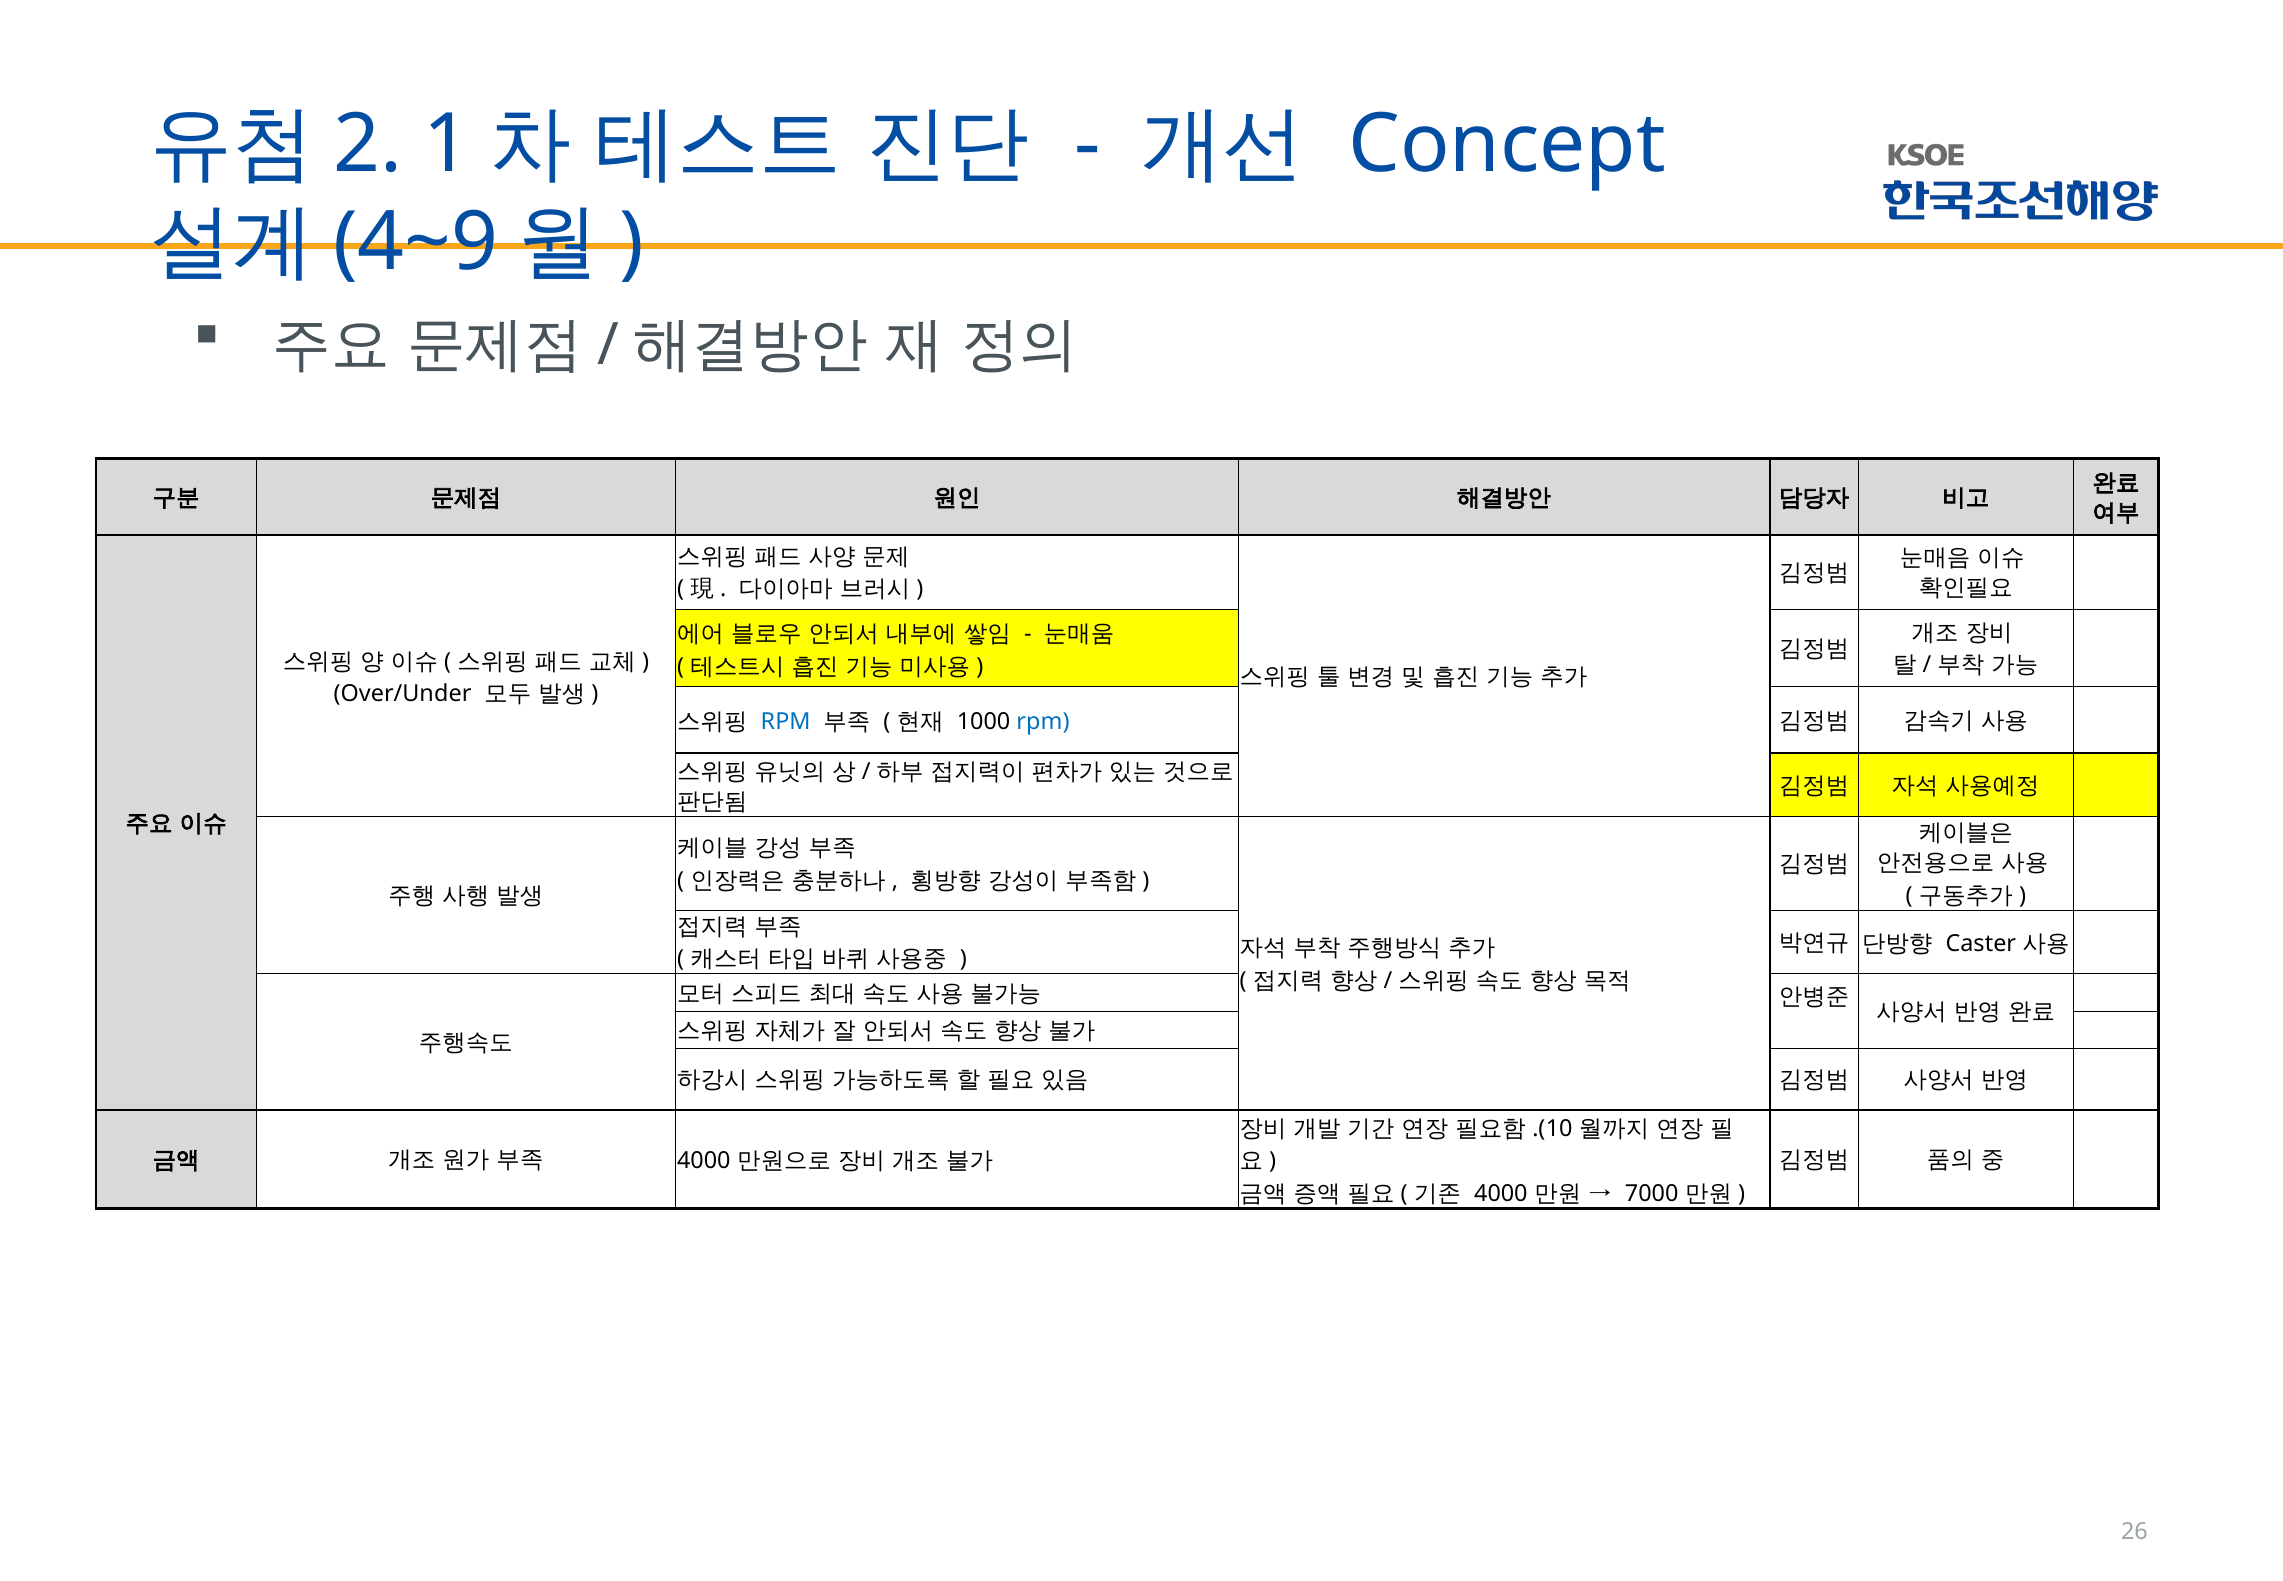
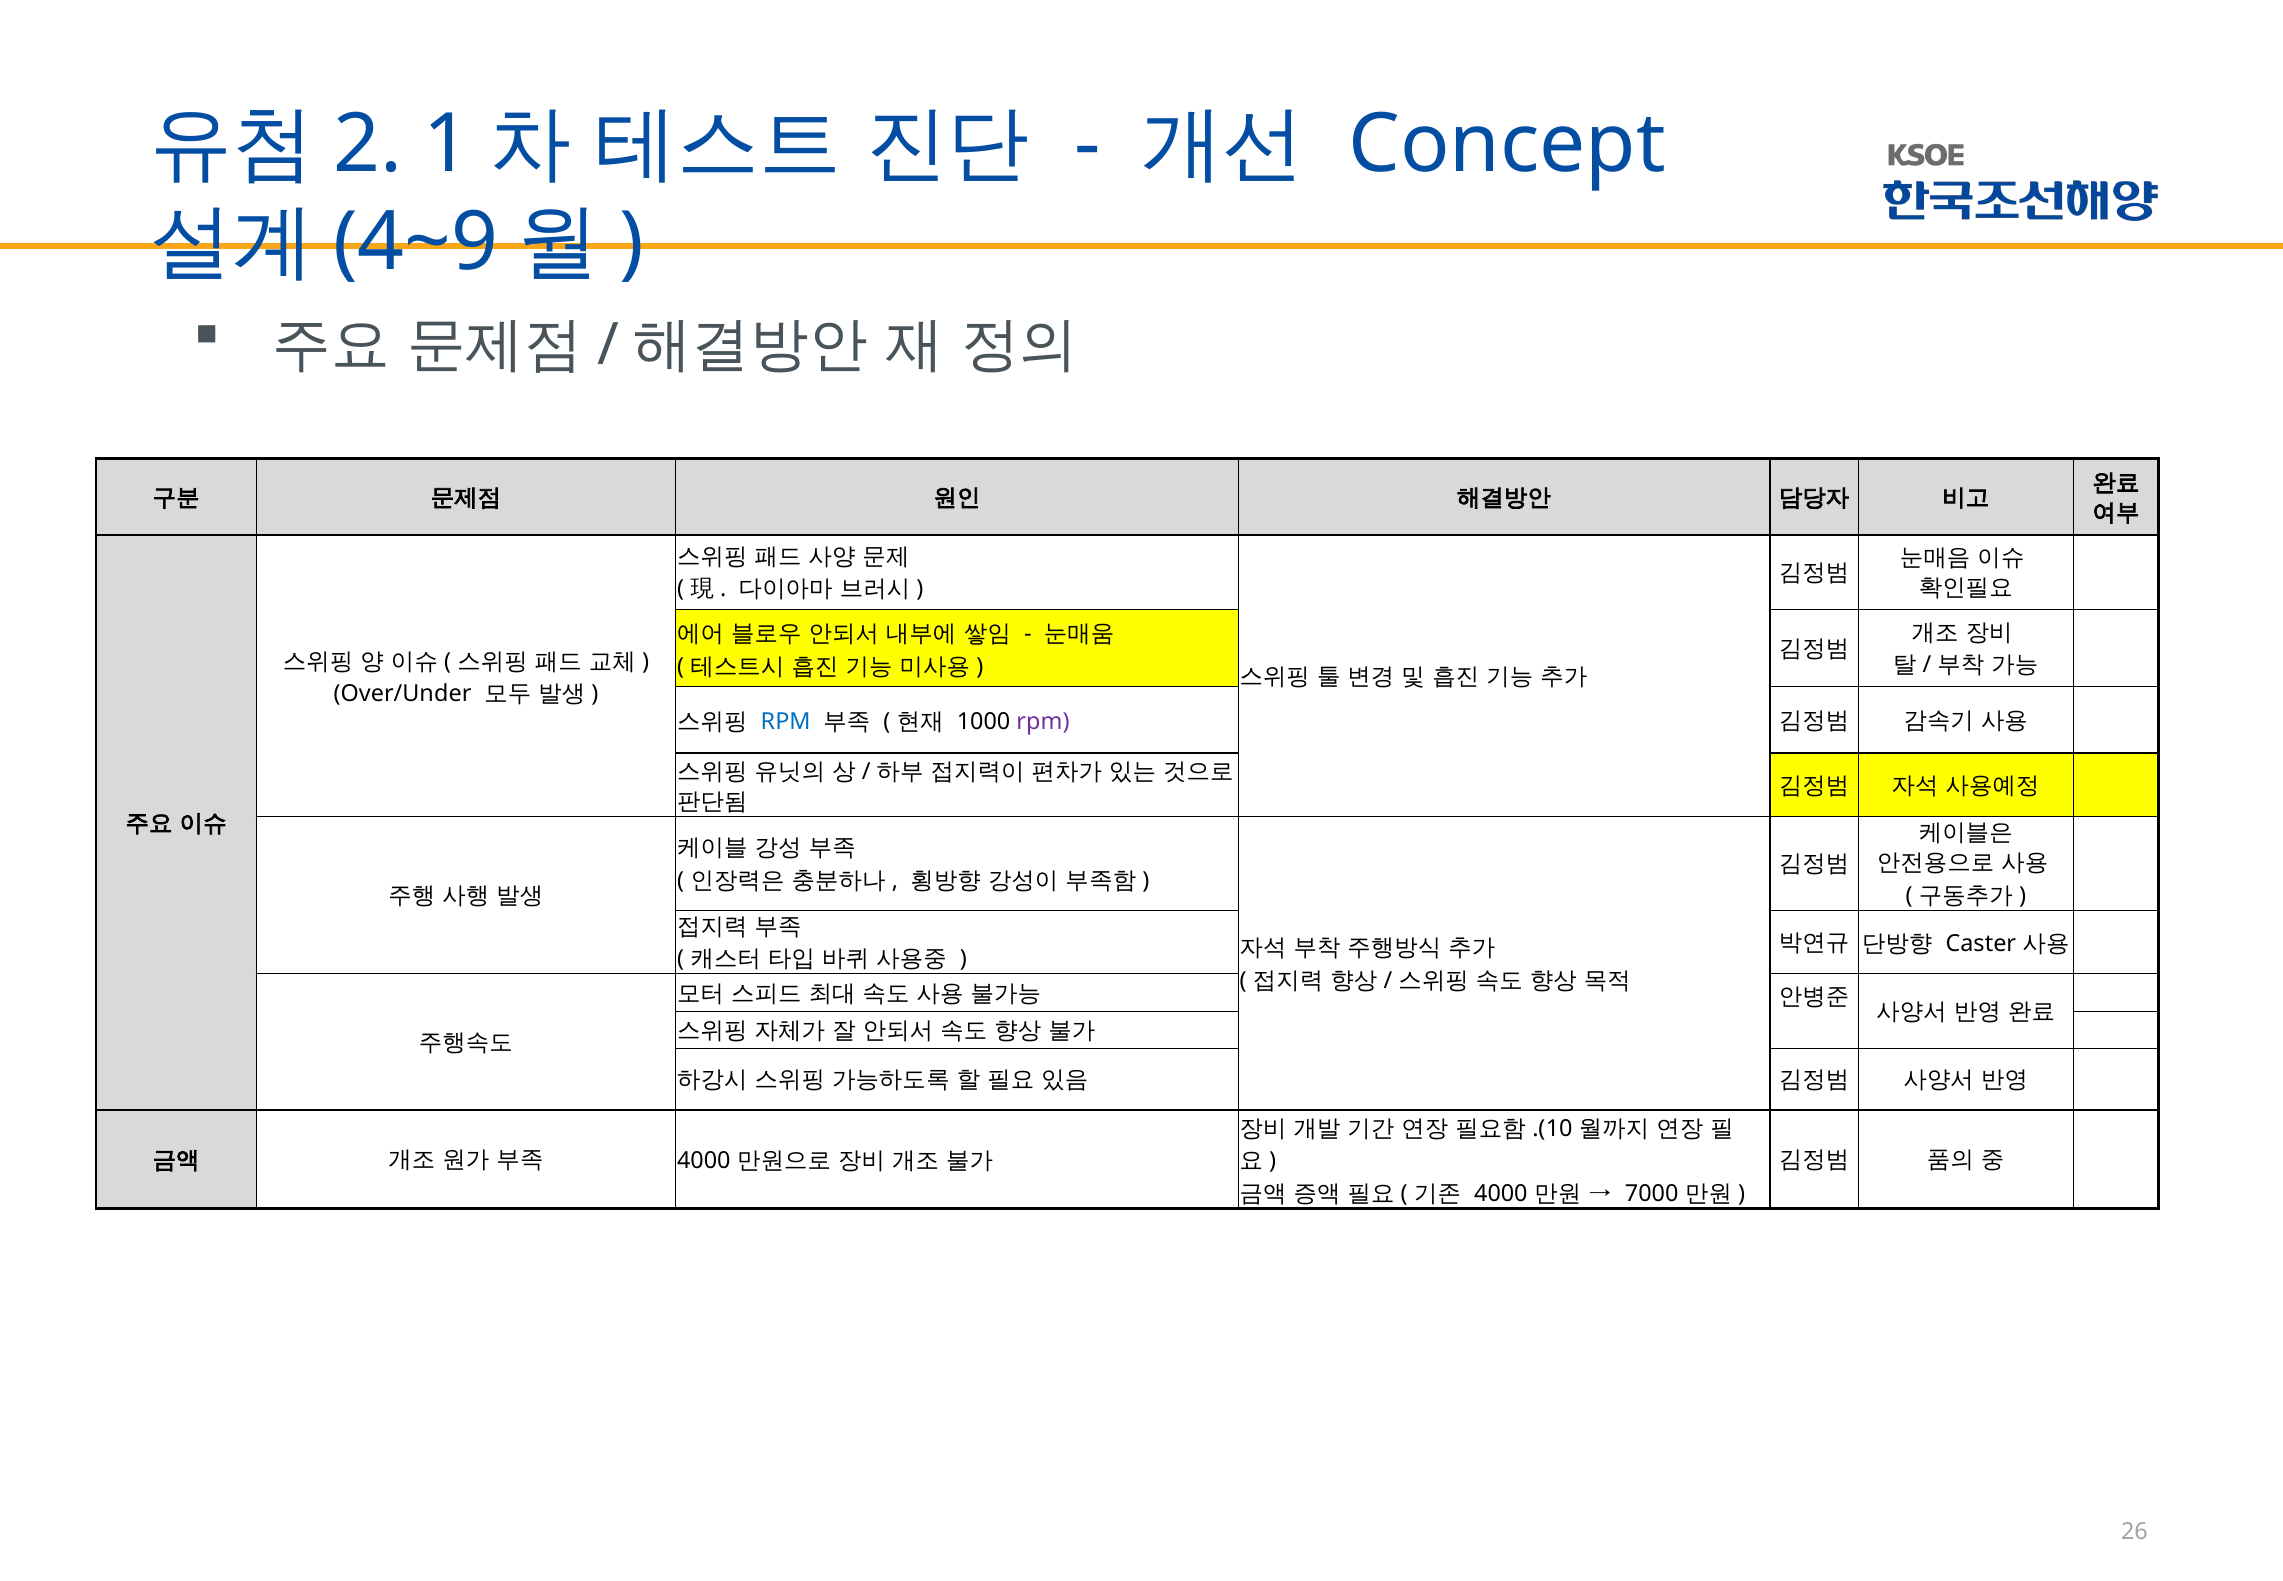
rpm colour: blue -> purple (1043, 722)
